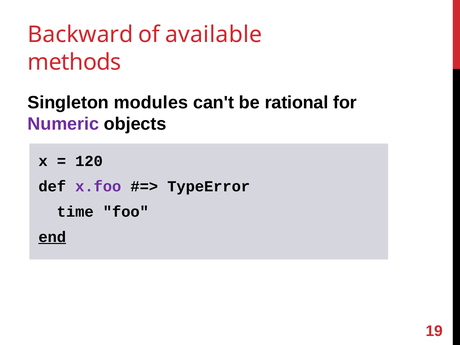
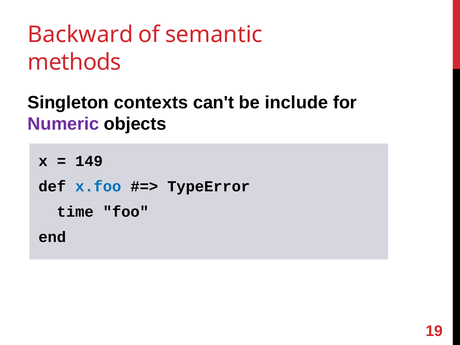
available: available -> semantic (214, 35)
modules: modules -> contexts (151, 102)
rational: rational -> include (296, 102)
120: 120 -> 149 (89, 161)
x.foo colour: purple -> blue (98, 186)
end underline: present -> none (52, 237)
